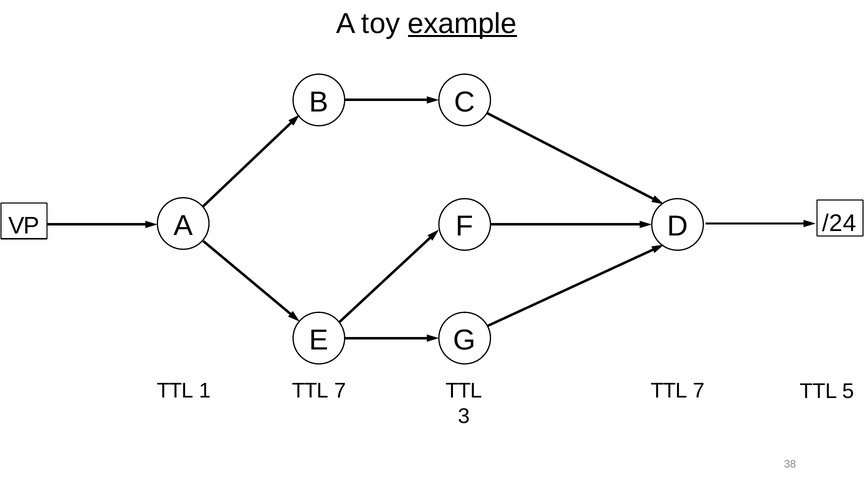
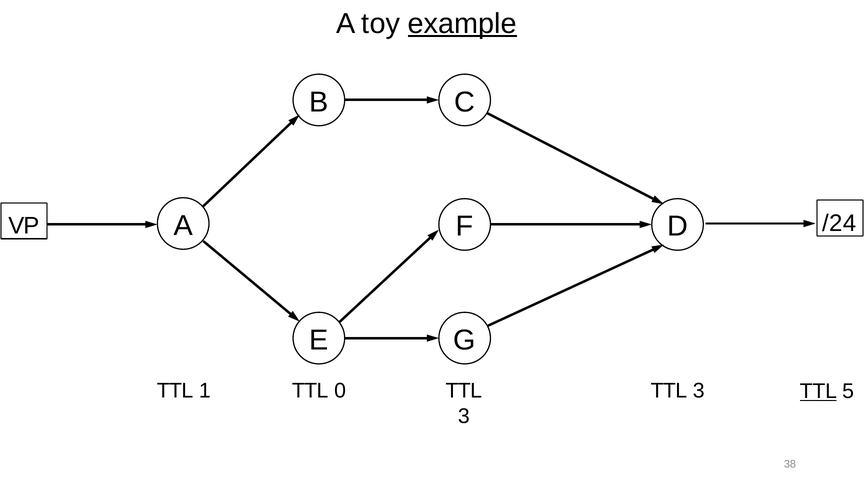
7: 7 -> 3 (699, 391)
1 TTL 7: 7 -> 0 (340, 391)
TTL underline: none -> present (818, 391)
